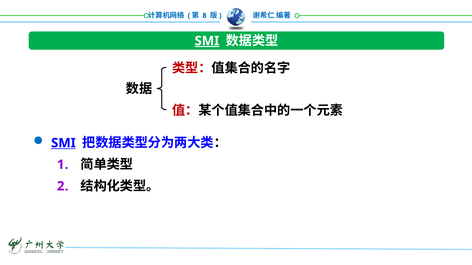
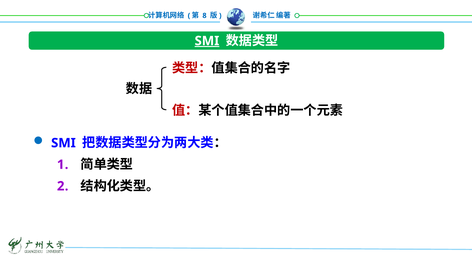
SMI underline: present -> none (63, 143)
